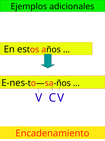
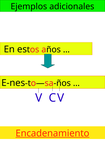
Encadenamiento underline: none -> present (52, 132)
